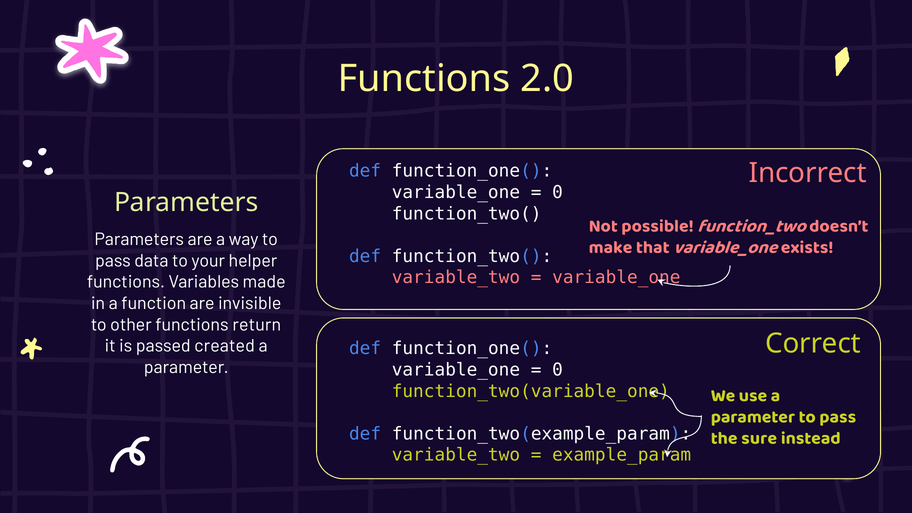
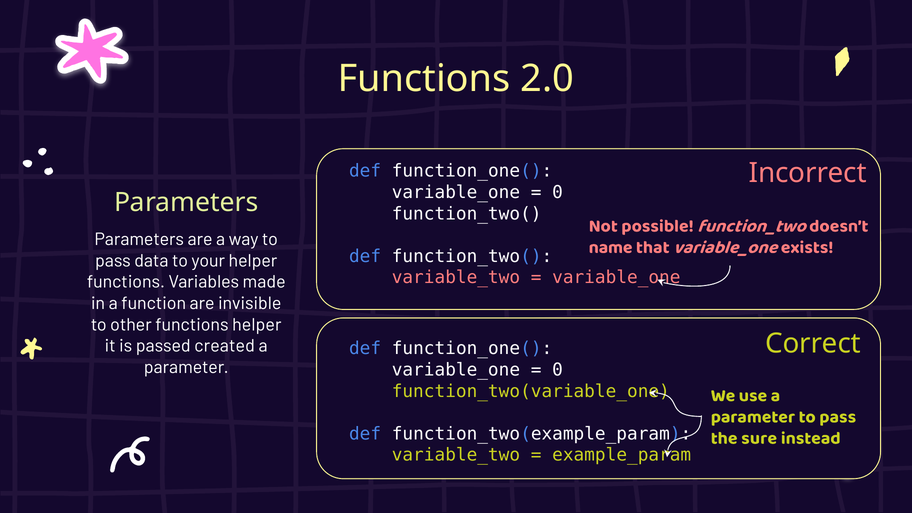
make: make -> name (611, 247)
functions return: return -> helper (257, 325)
